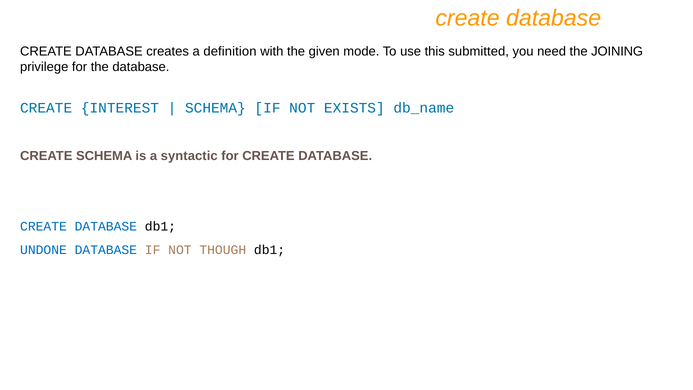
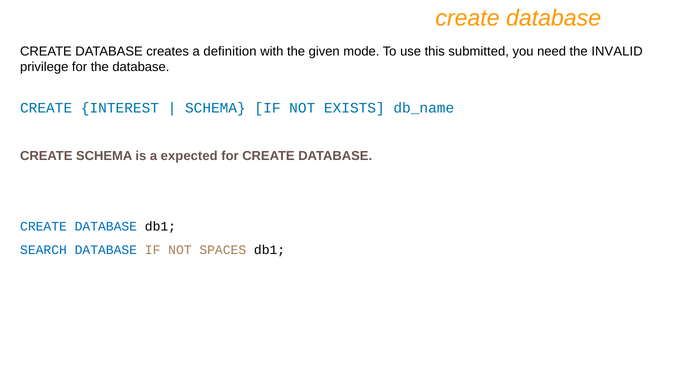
JOINING: JOINING -> INVALID (617, 51)
syntactic: syntactic -> expected (189, 156)
UNDONE: UNDONE -> SEARCH (43, 250)
THOUGH: THOUGH -> SPACES (223, 250)
